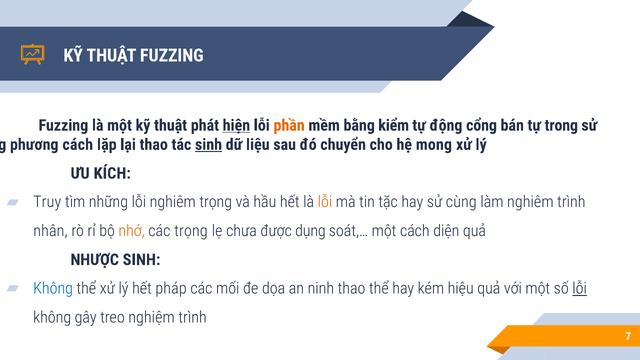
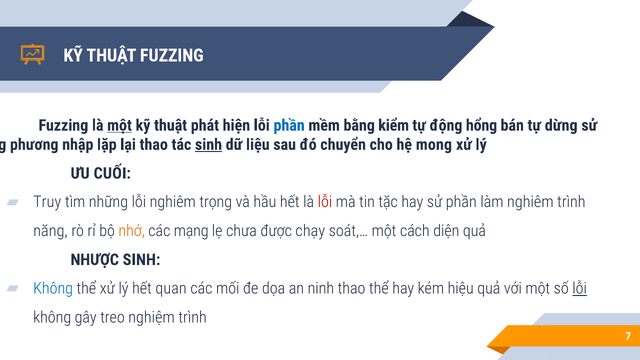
một underline: none -> present (120, 125)
hiện underline: present -> none (236, 125)
phần colour: orange -> blue (289, 125)
cổng: cổng -> hổng (482, 125)
trong: trong -> dừng (561, 125)
phương cách: cách -> nhập (78, 145)
KÍCH: KÍCH -> CUỐI (112, 173)
lỗi colour: orange -> red (325, 202)
sử cùng: cùng -> phần (461, 202)
nhân: nhân -> năng (50, 231)
các trọng: trọng -> mạng (191, 231)
được dụng: dụng -> chạy (310, 231)
pháp: pháp -> quan (171, 289)
